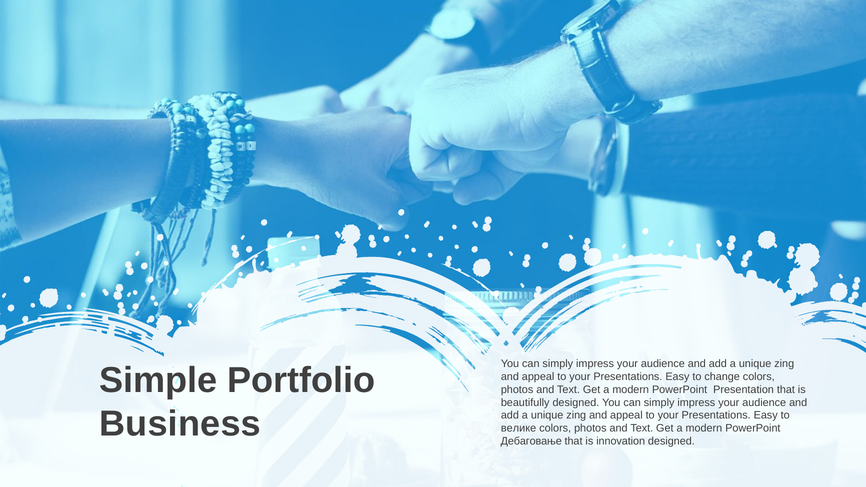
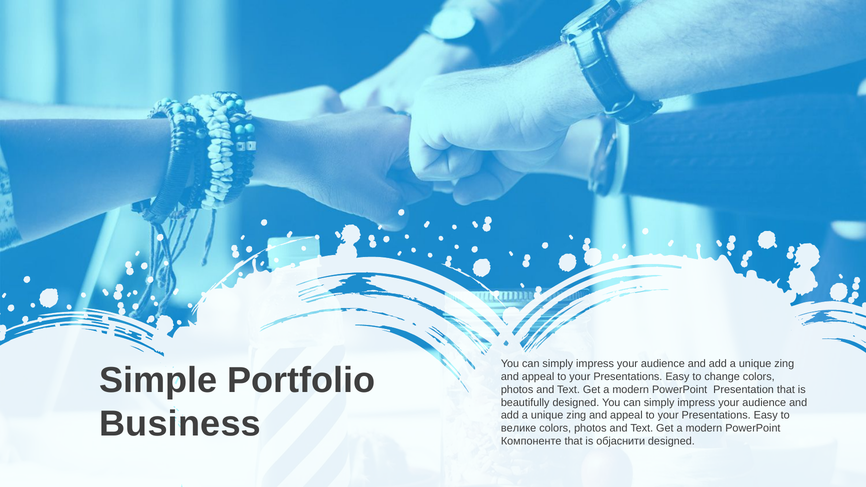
Дебаговање: Дебаговање -> Компоненте (531, 442)
innovation: innovation -> објаснити (621, 442)
